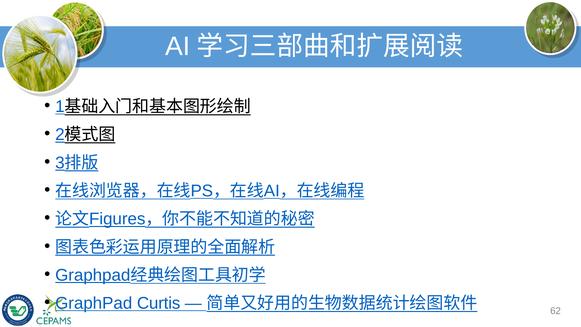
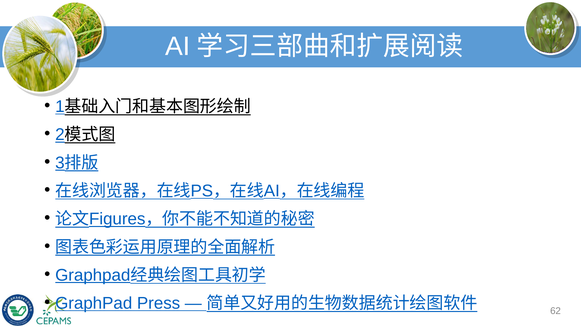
Curtis: Curtis -> Press (159, 303)
